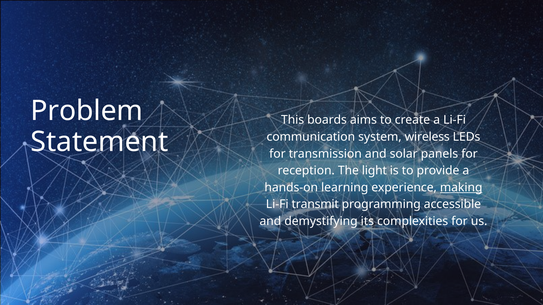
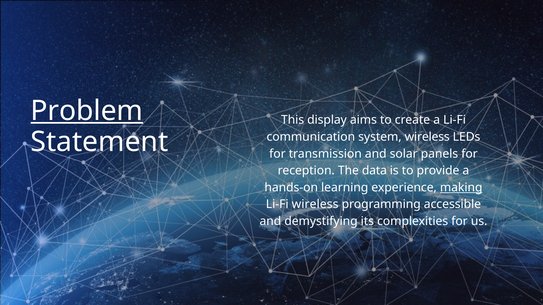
Problem underline: none -> present (87, 111)
boards: boards -> display (327, 120)
light: light -> data (374, 171)
Li-Fi transmit: transmit -> wireless (315, 205)
